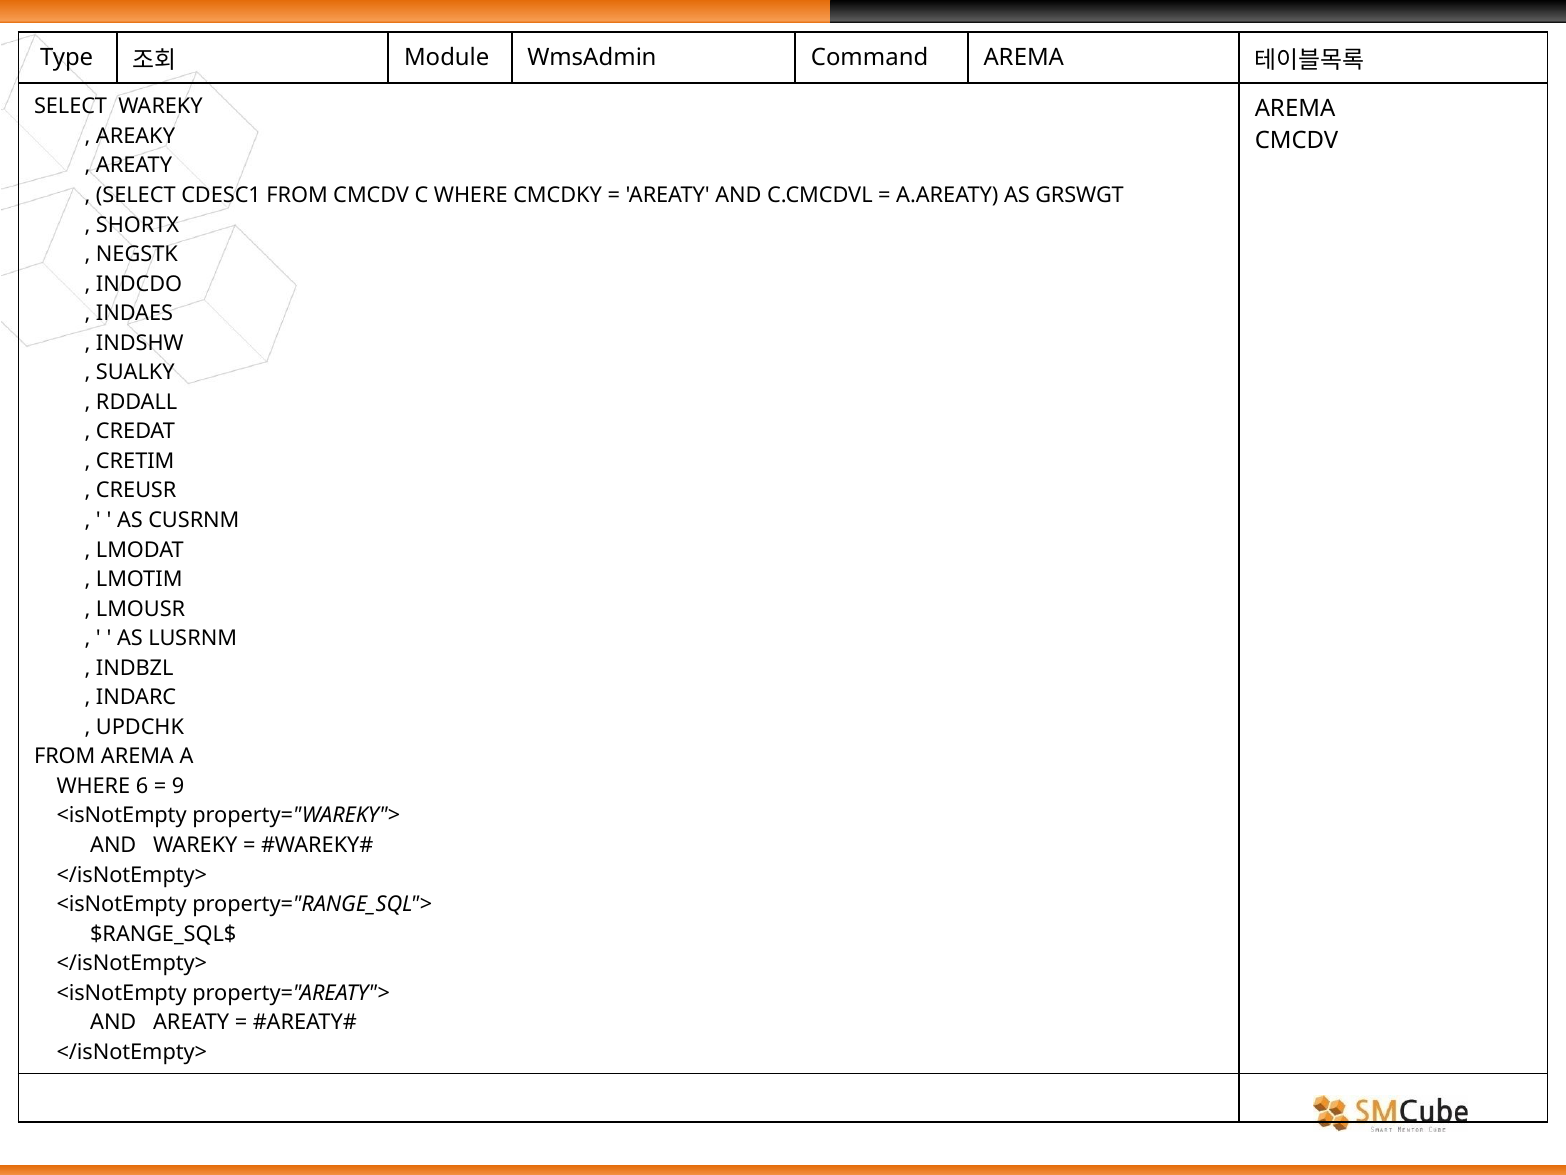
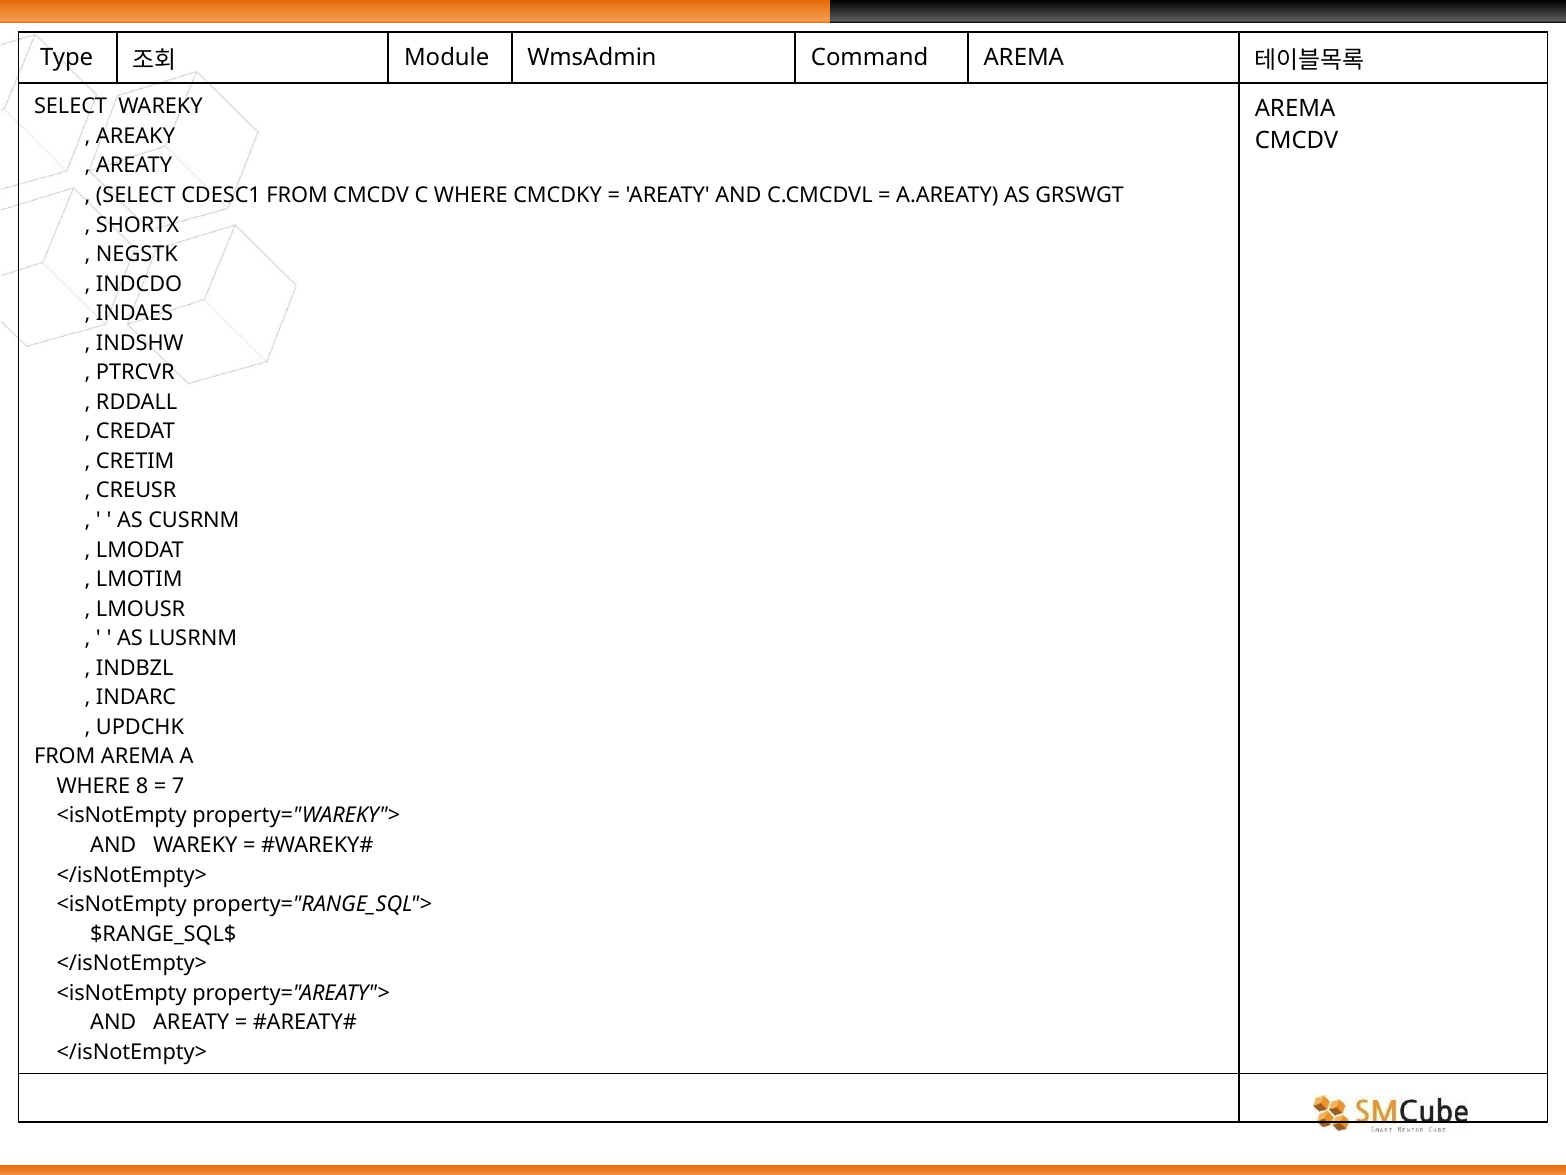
SUALKY: SUALKY -> PTRCVR (135, 372)
6: 6 -> 8 (142, 786)
9: 9 -> 7 (178, 786)
